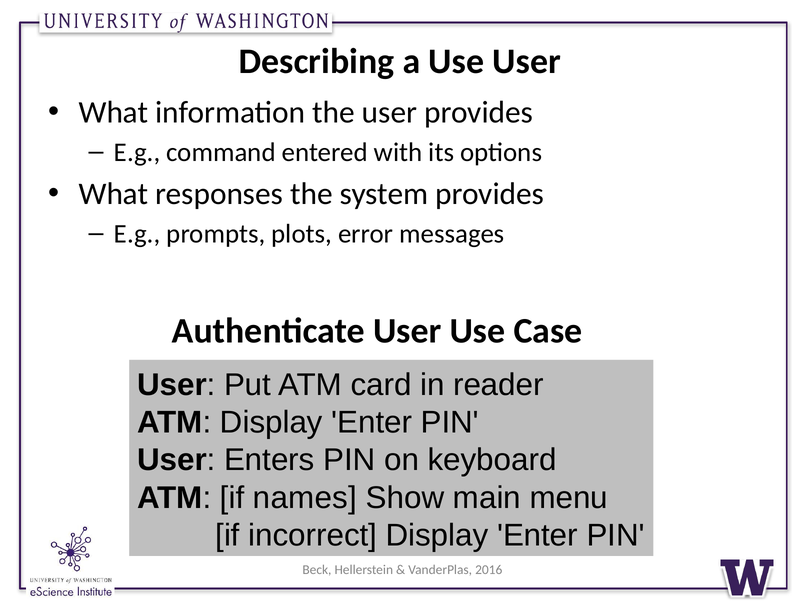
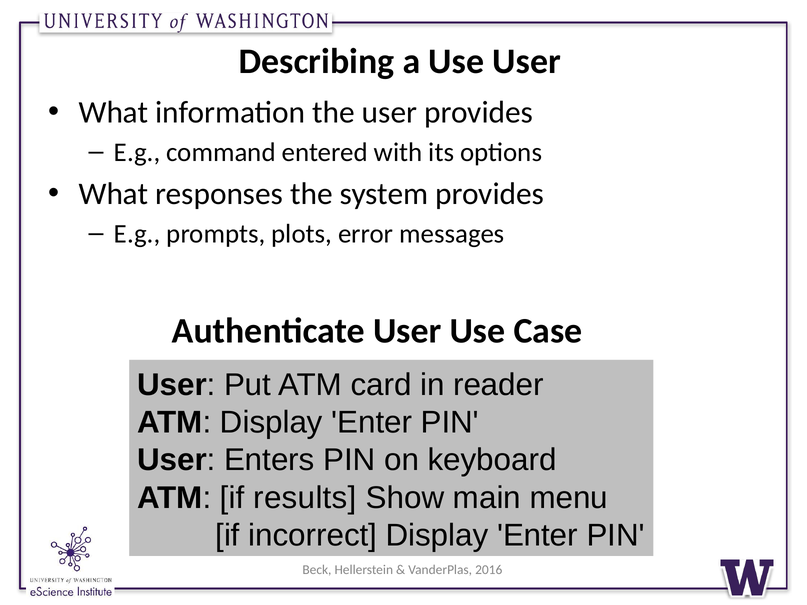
names: names -> results (305, 498)
